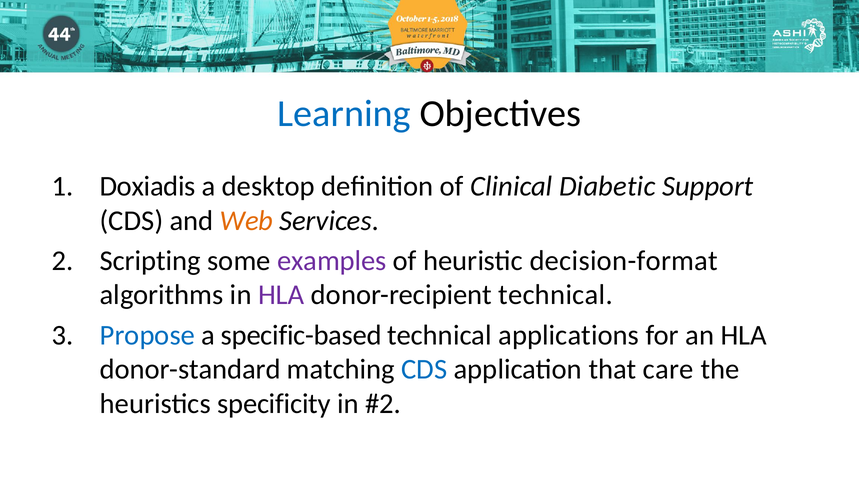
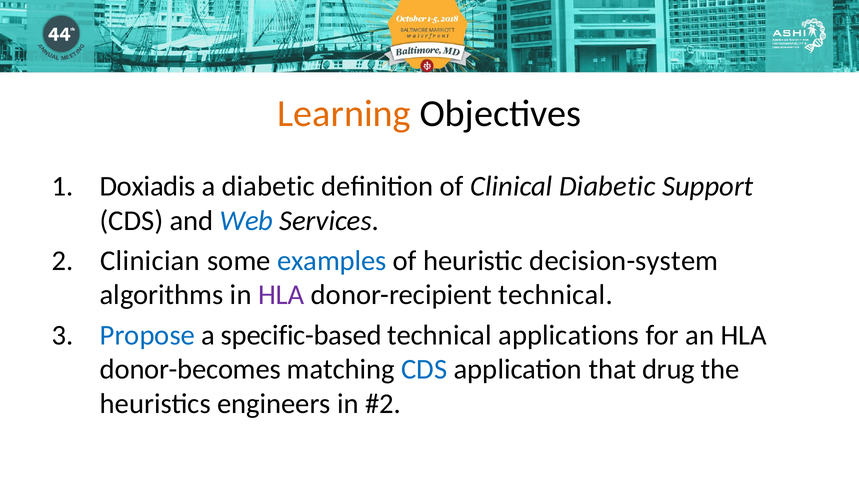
Learning colour: blue -> orange (344, 114)
a desktop: desktop -> diabetic (268, 186)
Web colour: orange -> blue (246, 221)
Scripting: Scripting -> Clinician (150, 261)
examples colour: purple -> blue (332, 261)
decision-format: decision-format -> decision-system (624, 261)
donor-standard: donor-standard -> donor-becomes (190, 370)
care: care -> drug (669, 370)
specificity: specificity -> engineers (274, 404)
